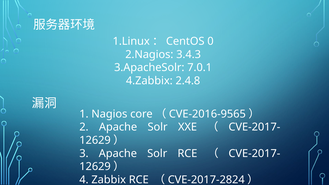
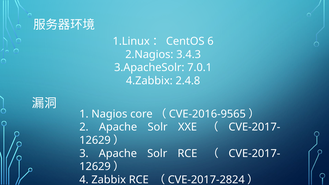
0: 0 -> 6 (210, 41)
